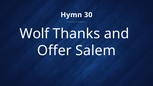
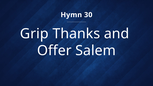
Wolf: Wolf -> Grip (34, 34)
